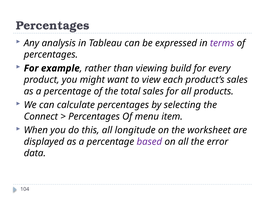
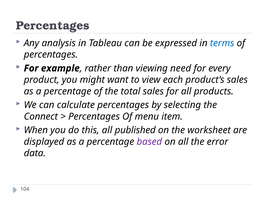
terms colour: purple -> blue (222, 43)
build: build -> need (181, 68)
longitude: longitude -> published (135, 130)
